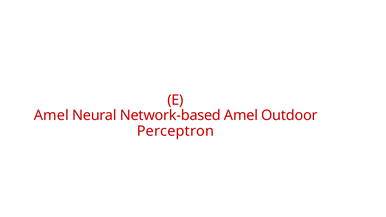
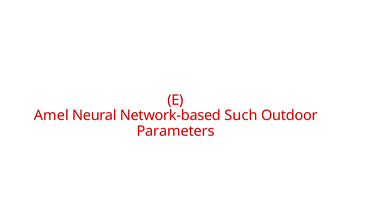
Network-based Amel: Amel -> Such (241, 116)
Perceptron: Perceptron -> Parameters (176, 131)
